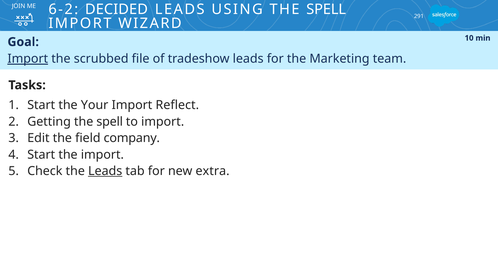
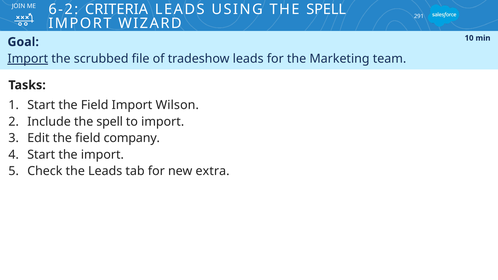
DECIDED: DECIDED -> CRITERIA (116, 10)
Start the Your: Your -> Field (95, 105)
Reflect: Reflect -> Wilson (177, 105)
Getting: Getting -> Include (49, 122)
Leads underline: present -> none (105, 171)
